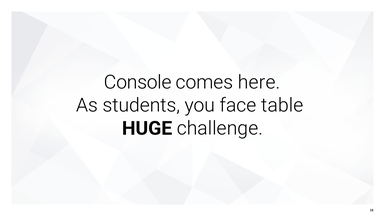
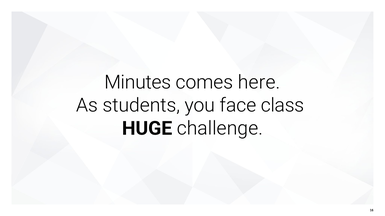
Console: Console -> Minutes (138, 83)
table: table -> class (283, 106)
